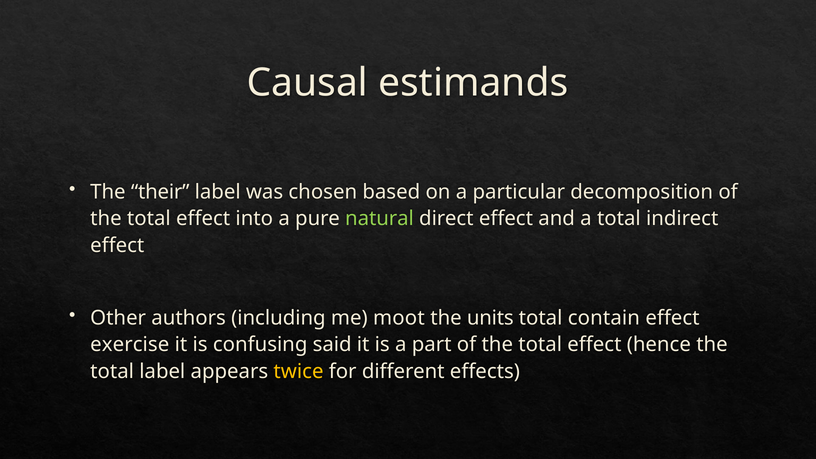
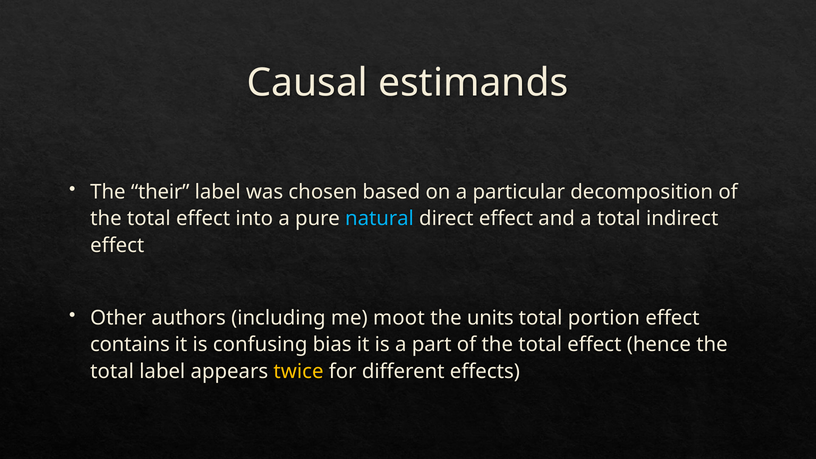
natural colour: light green -> light blue (379, 219)
contain: contain -> portion (604, 318)
exercise: exercise -> contains (130, 345)
said: said -> bias (332, 345)
